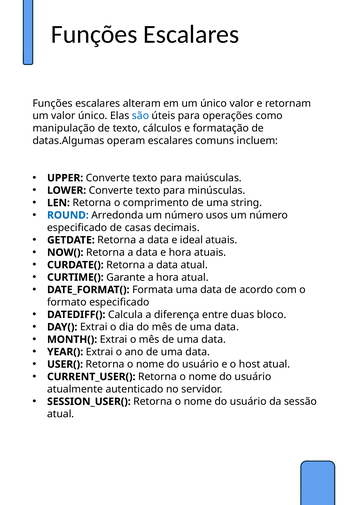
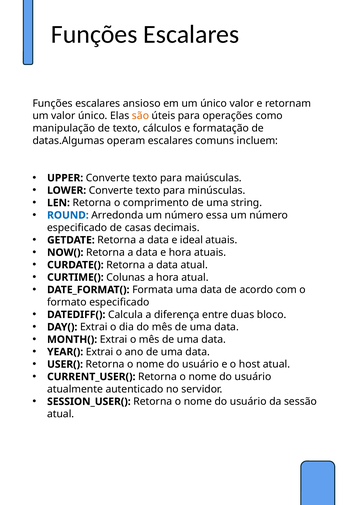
alteram: alteram -> ansioso (142, 104)
são colour: blue -> orange (141, 116)
usos: usos -> essa (217, 215)
Garante: Garante -> Colunas (126, 278)
